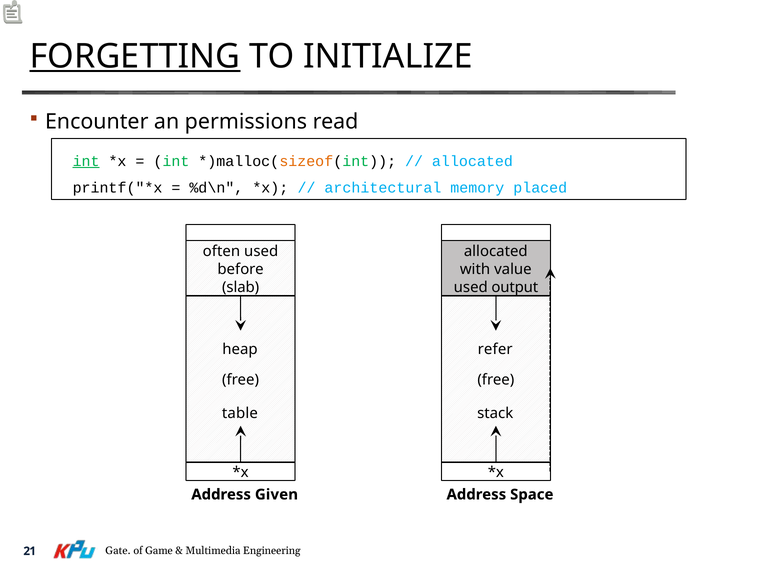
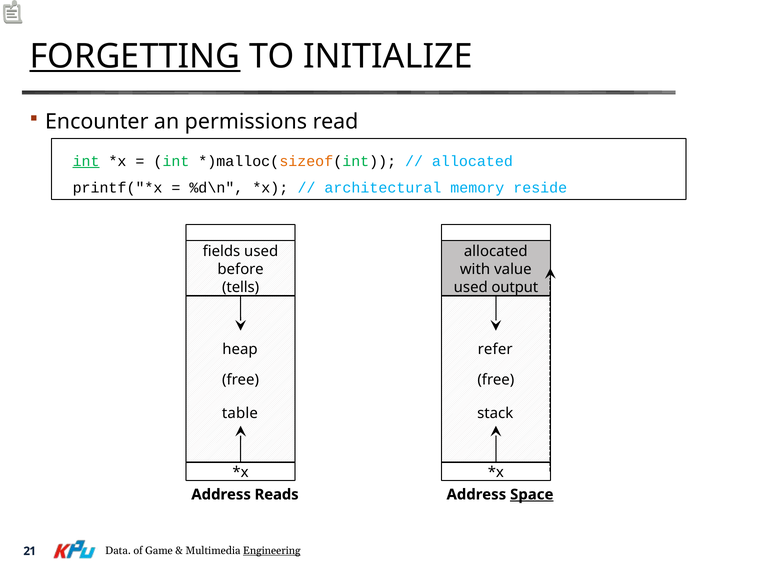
placed: placed -> reside (540, 188)
often: often -> fields (221, 251)
slab: slab -> tells (241, 287)
Given: Given -> Reads (277, 494)
Space underline: none -> present (532, 494)
Gate: Gate -> Data (118, 550)
Engineering underline: none -> present (272, 550)
